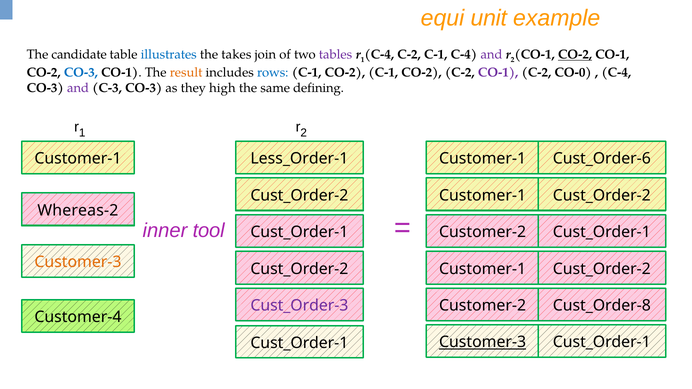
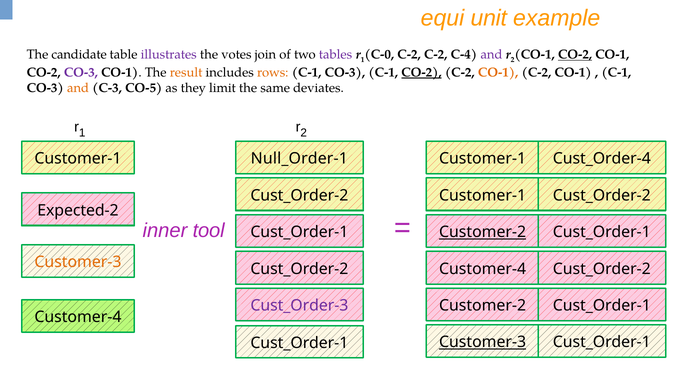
illustrates colour: blue -> purple (169, 55)
takes: takes -> votes (236, 55)
C-4: C-4 -> C-0 (379, 55)
C-2 C-1: C-1 -> C-2 (436, 55)
CO-3 colour: blue -> purple (81, 72)
rows colour: blue -> orange (273, 72)
CO-2: CO-2 -> CO-3 (345, 72)
CO-2 underline: none -> present (422, 72)
CO-1 colour: purple -> orange (498, 72)
CO-0: CO-0 -> CO-1 (573, 72)
C-4: C-4 -> C-1 (616, 72)
and colour: purple -> orange (78, 88)
C-3 CO-3: CO-3 -> CO-5 (144, 88)
high: high -> limit (222, 88)
defining: defining -> deviates (319, 88)
Less_Order-1: Less_Order-1 -> Null_Order-1 (299, 159)
Cust_Order-6: Cust_Order-6 -> Cust_Order-4 (602, 159)
Whereas-2: Whereas-2 -> Expected-2 (78, 210)
Customer-2 underline: none -> present (483, 232)
Customer-1: Customer-1 -> Customer-4 (483, 269)
Cust_Order-8: Cust_Order-8 -> Cust_Order-1 (602, 306)
